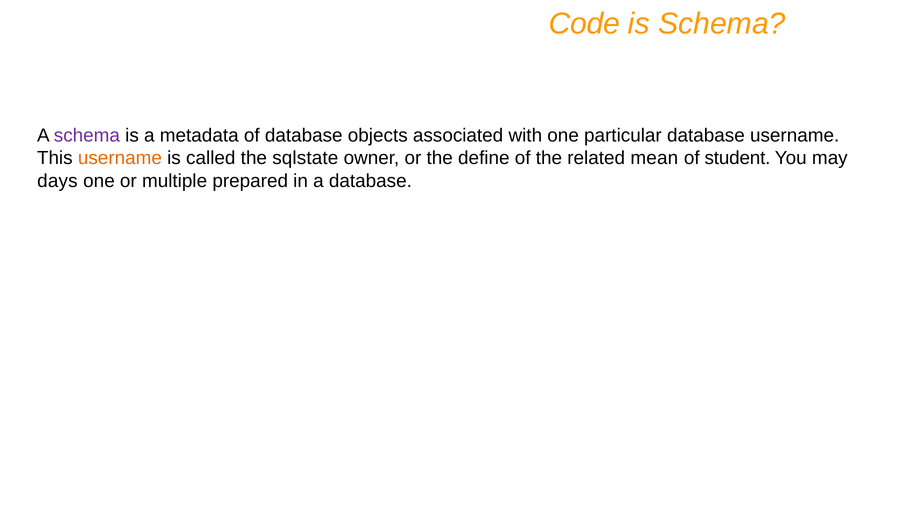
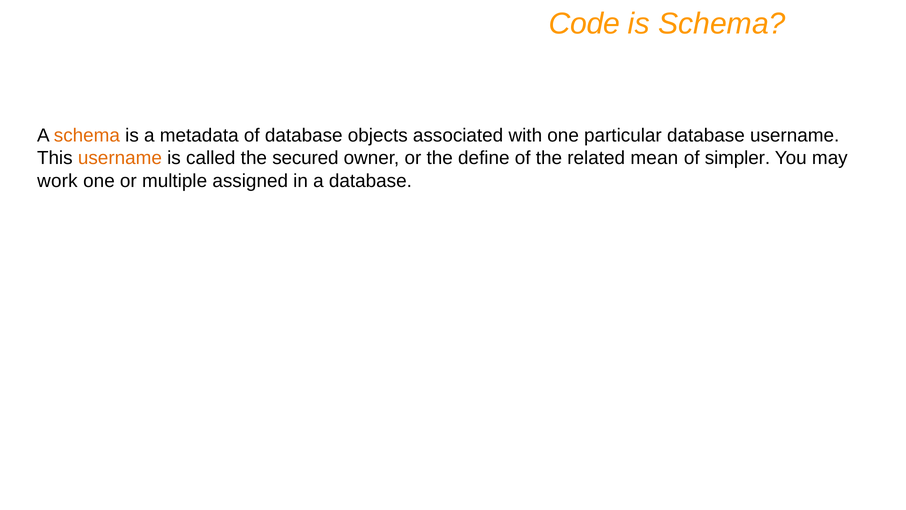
schema colour: purple -> orange (87, 135)
sqlstate: sqlstate -> secured (305, 158)
student: student -> simpler (737, 158)
days: days -> work (57, 181)
prepared: prepared -> assigned (250, 181)
